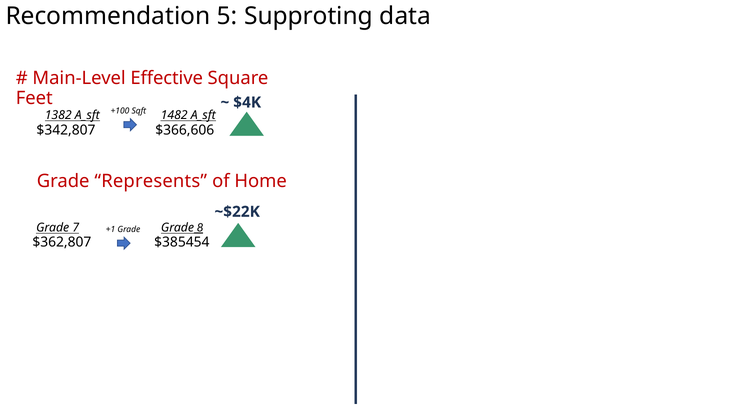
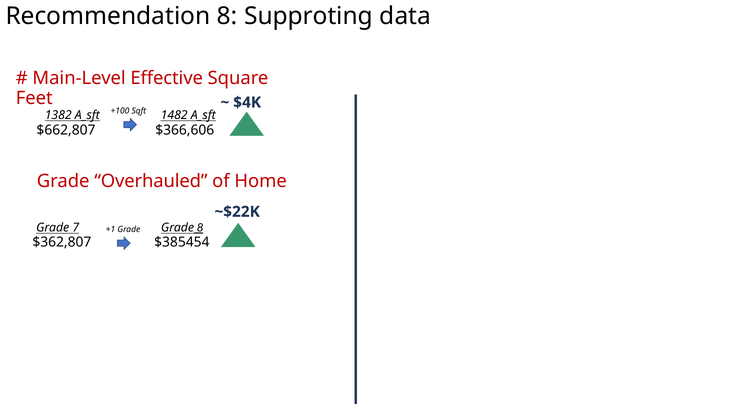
Recommendation 5: 5 -> 8 (227, 16)
$342,807: $342,807 -> $662,807 (66, 130)
Represents: Represents -> Overhauled (151, 181)
